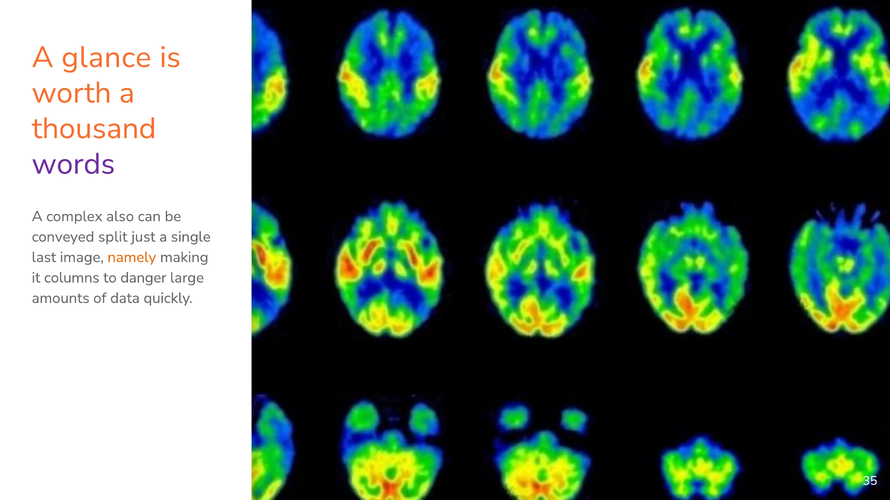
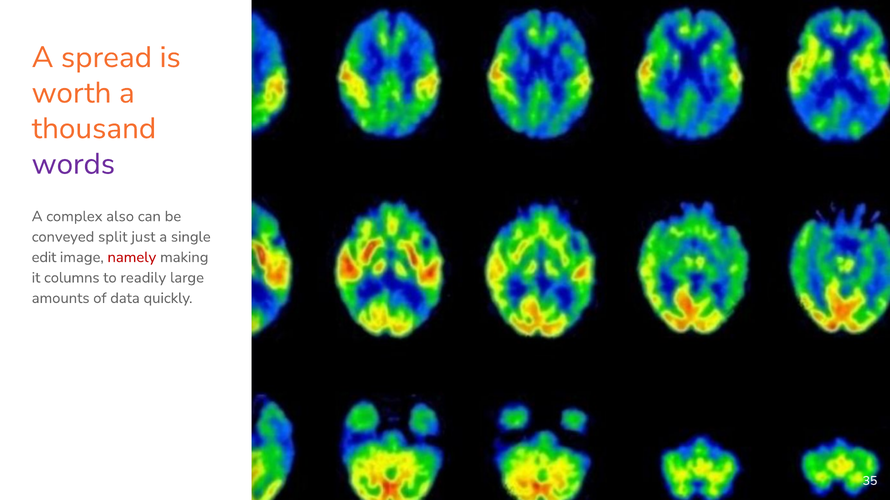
glance: glance -> spread (106, 57)
last: last -> edit (44, 258)
namely colour: orange -> red (132, 258)
danger: danger -> readily (143, 278)
